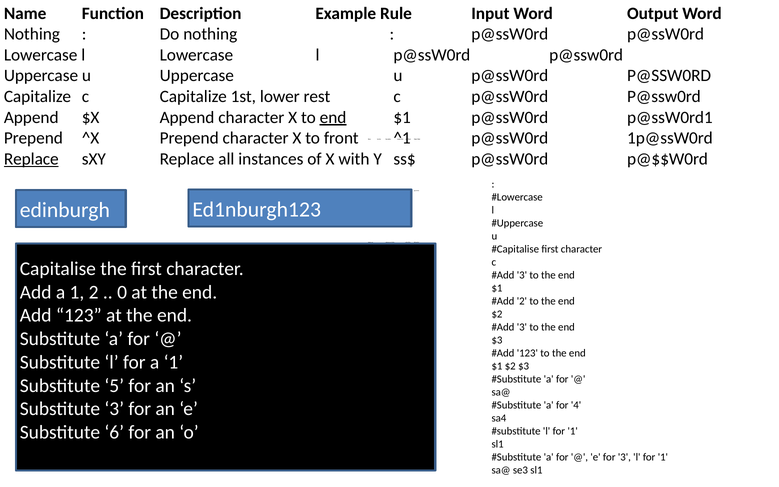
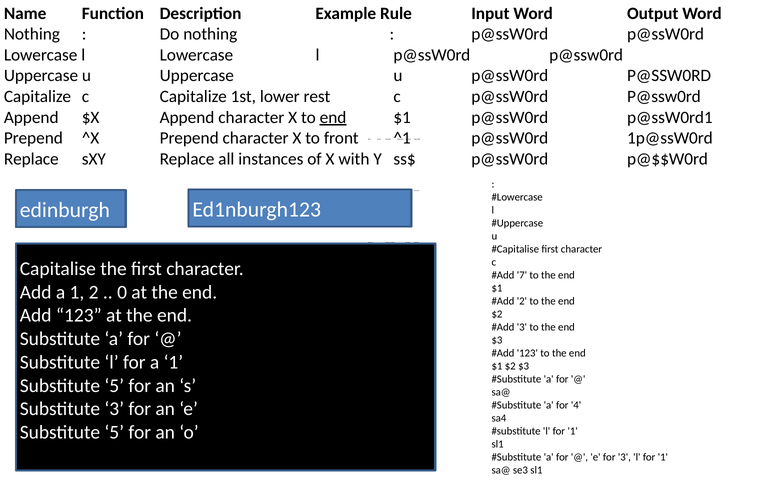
Replace underline: present -> none (31, 159)
3: 3 -> 7 (522, 275)
6: 6 -> 5 (114, 432)
